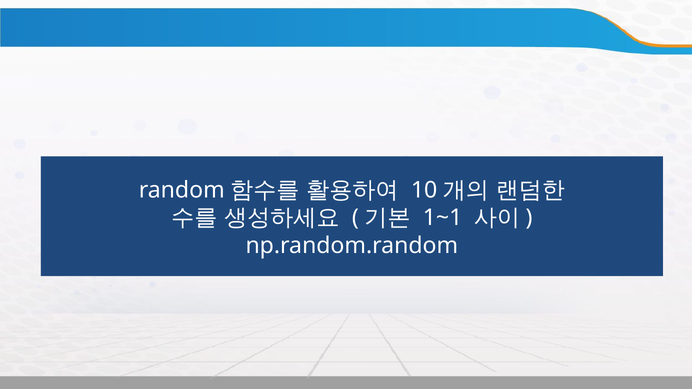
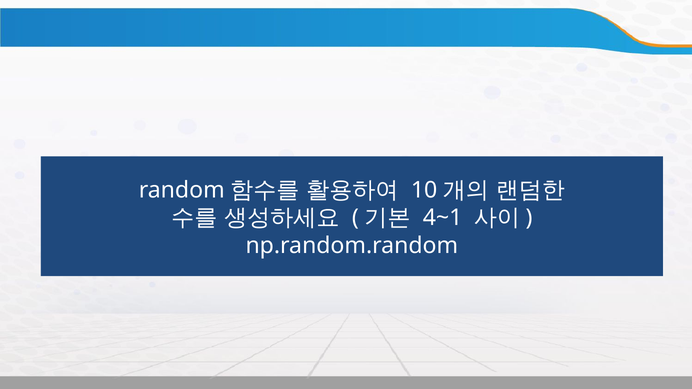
1~1: 1~1 -> 4~1 (443, 218)
